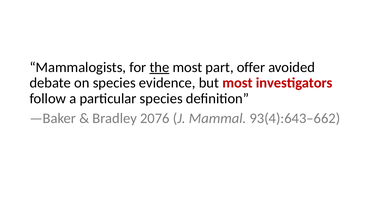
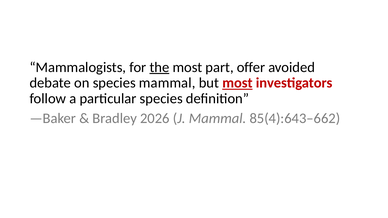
species evidence: evidence -> mammal (167, 83)
most underline: none -> present (237, 83)
2076: 2076 -> 2026 (155, 119)
93(4):643–662: 93(4):643–662 -> 85(4):643–662 (295, 119)
